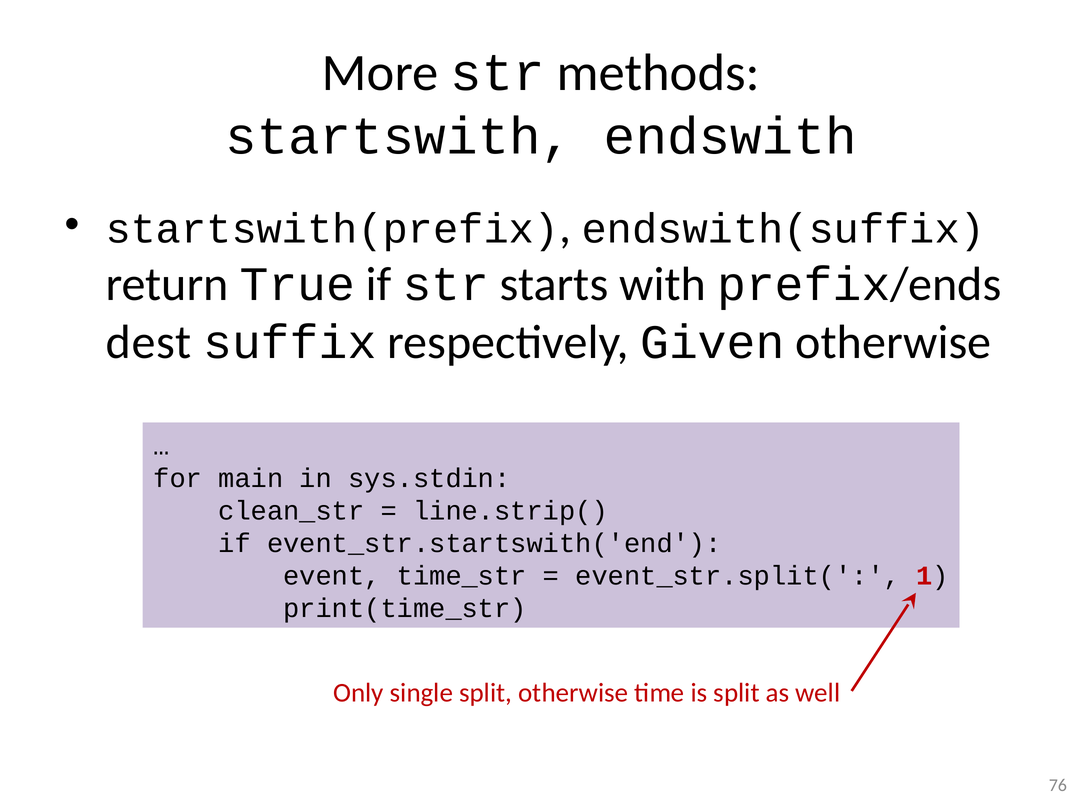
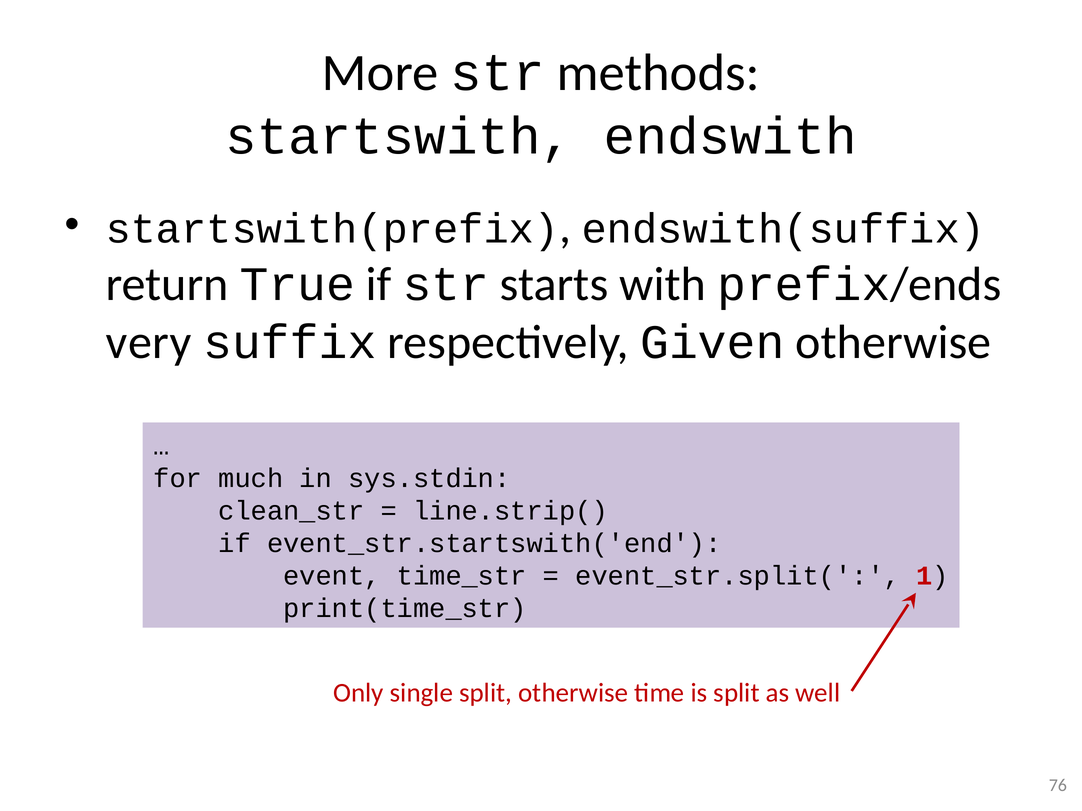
dest: dest -> very (149, 342)
main: main -> much (251, 479)
